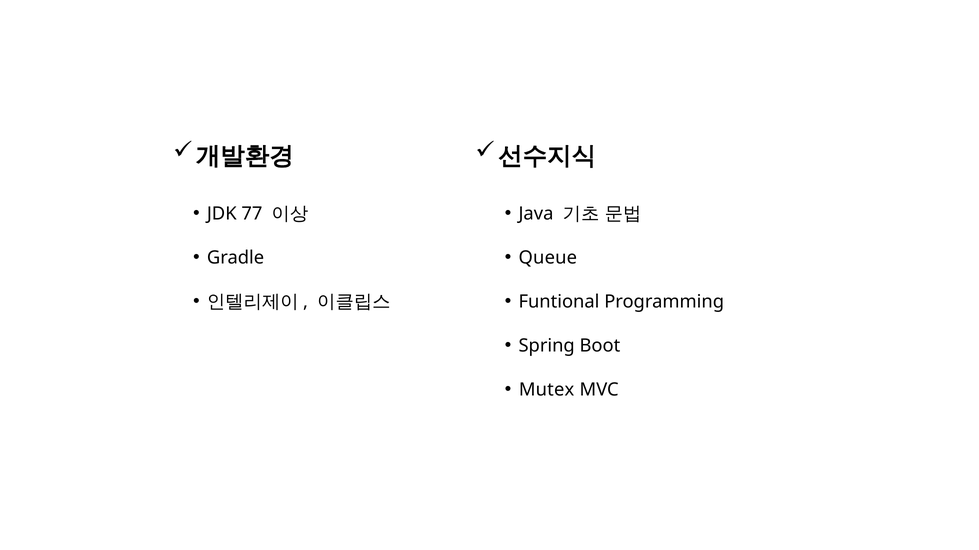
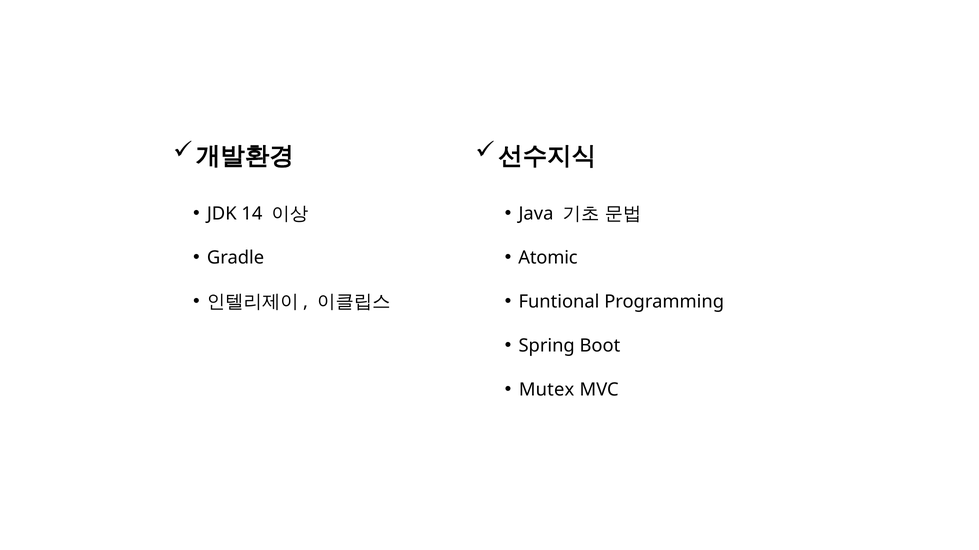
77: 77 -> 14 (252, 214)
Queue: Queue -> Atomic (548, 258)
